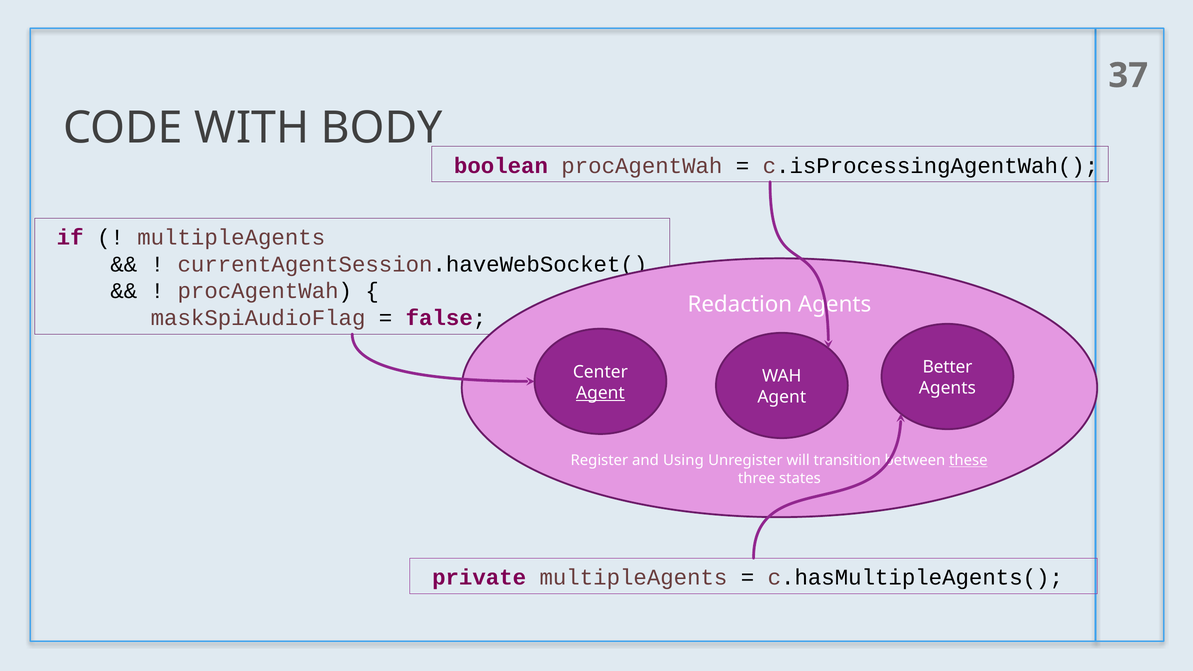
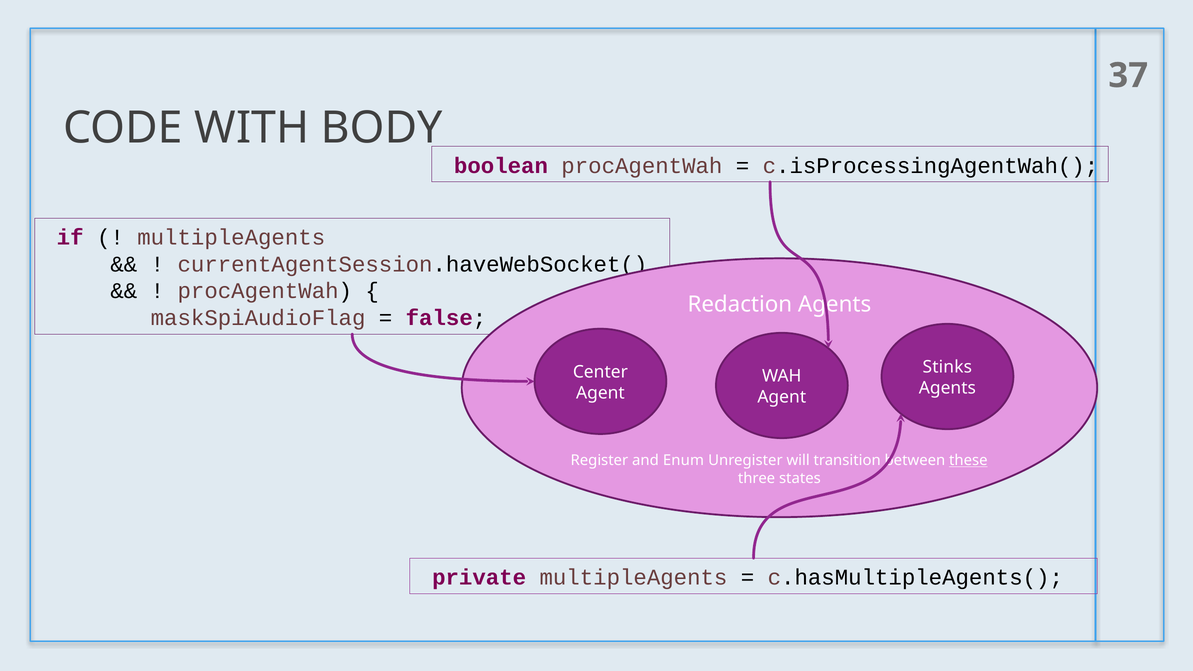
Better: Better -> Stinks (947, 367)
Agent underline: present -> none (600, 393)
Using: Using -> Enum (683, 460)
